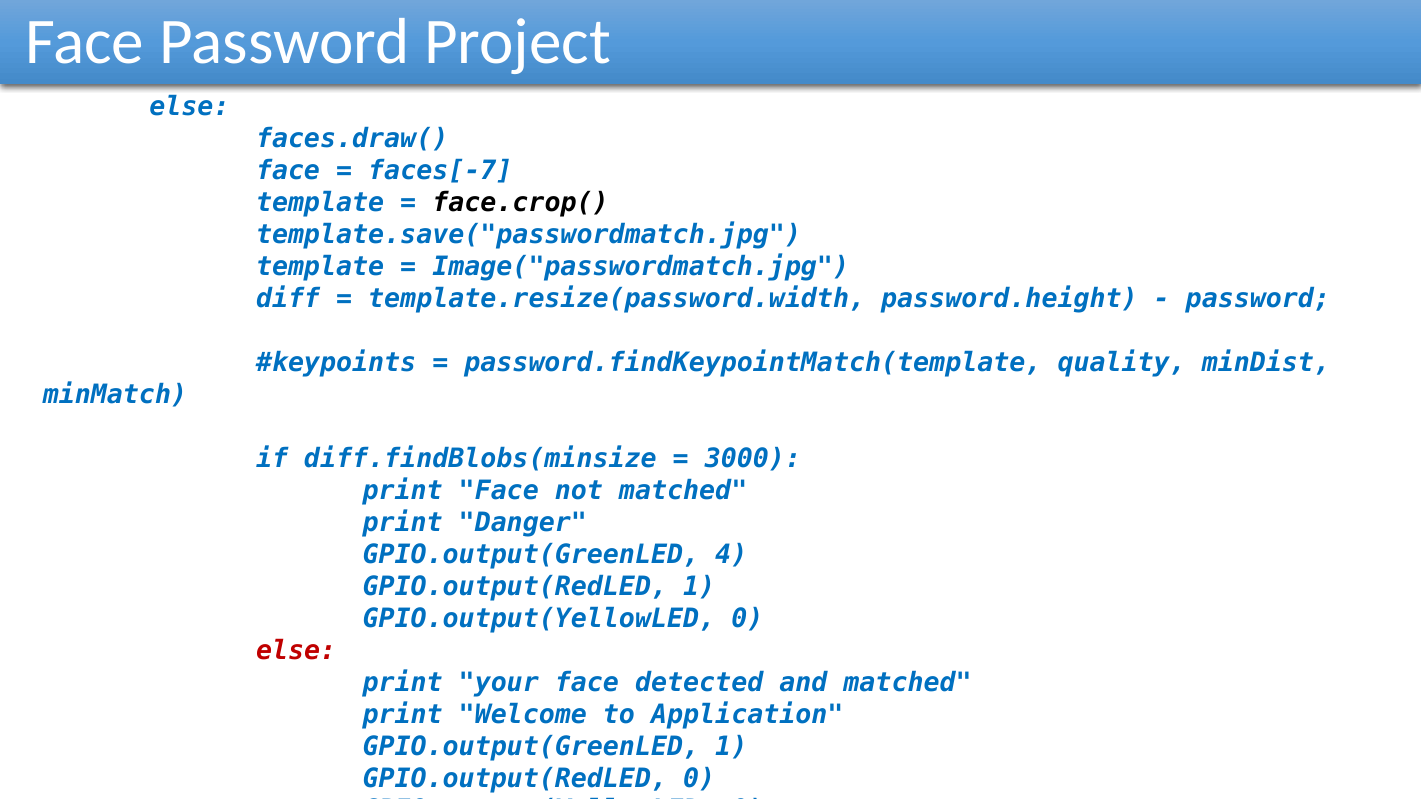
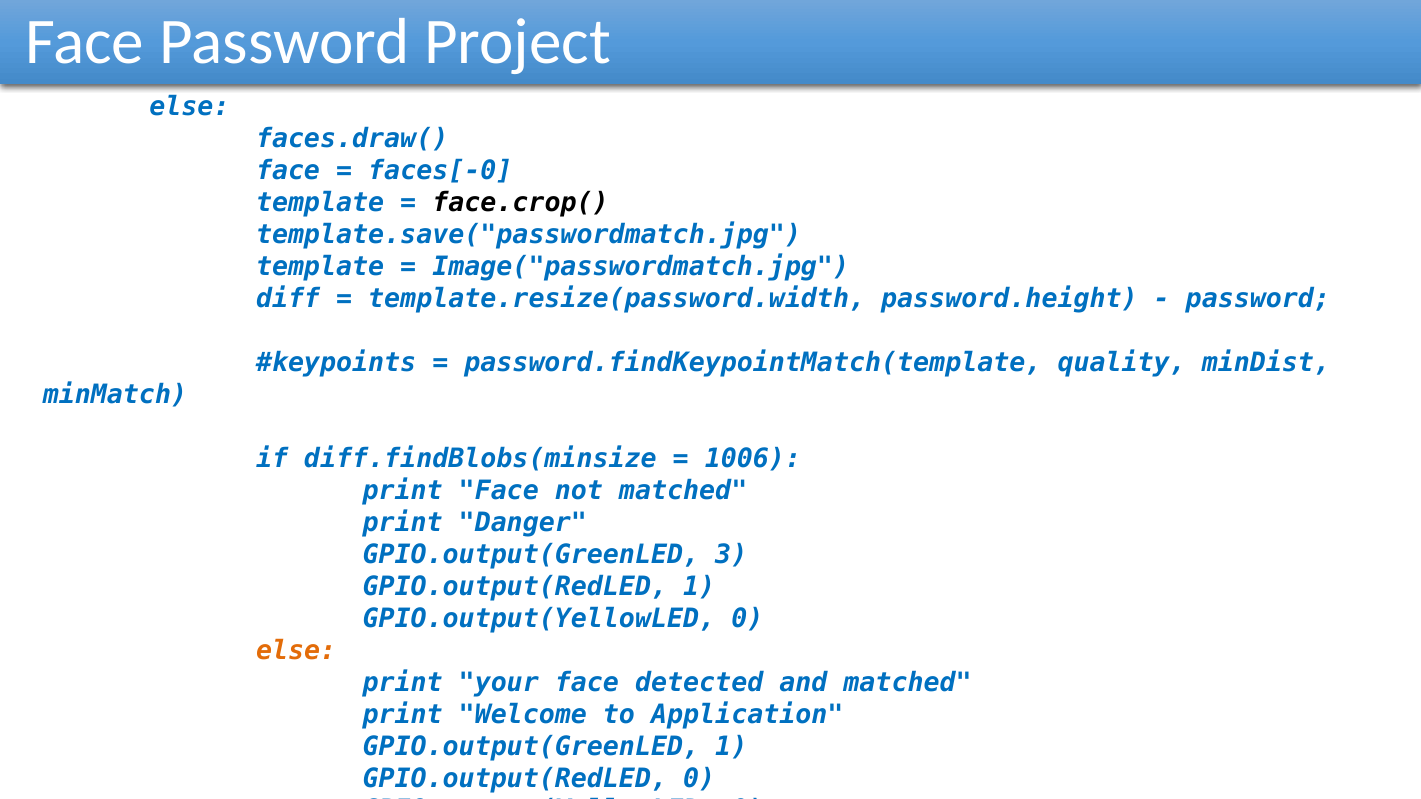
faces[-7: faces[-7 -> faces[-0 (440, 171)
3000: 3000 -> 1006 (753, 459)
4: 4 -> 3 (731, 555)
else colour: red -> orange (296, 651)
